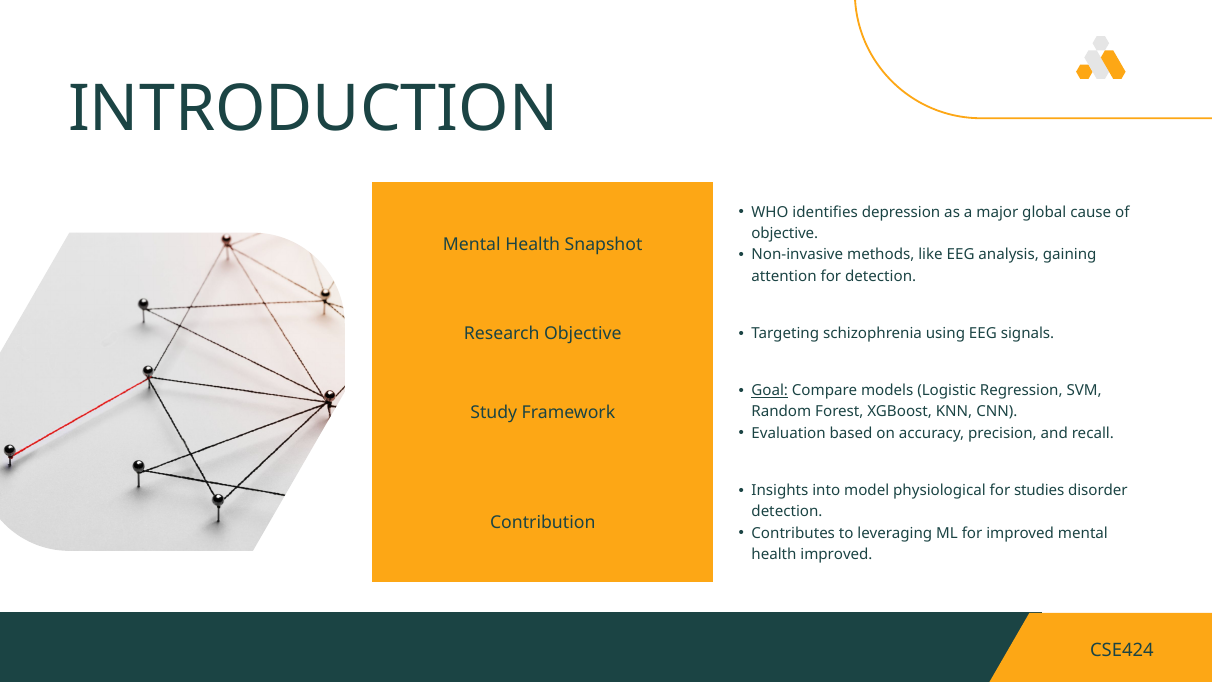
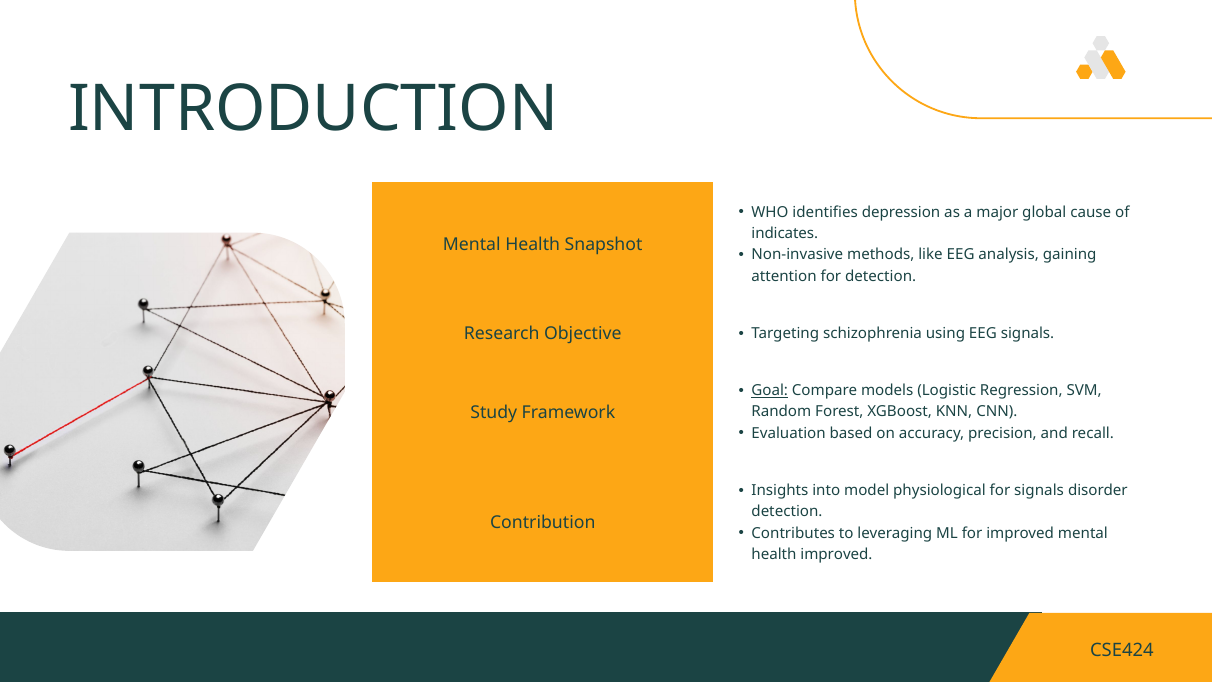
objective: objective -> indicates (785, 234)
for studies: studies -> signals (1039, 490)
